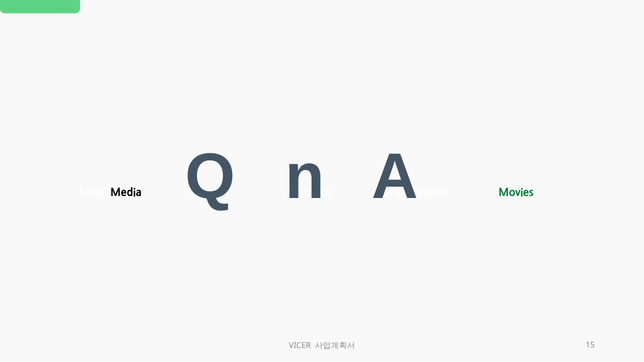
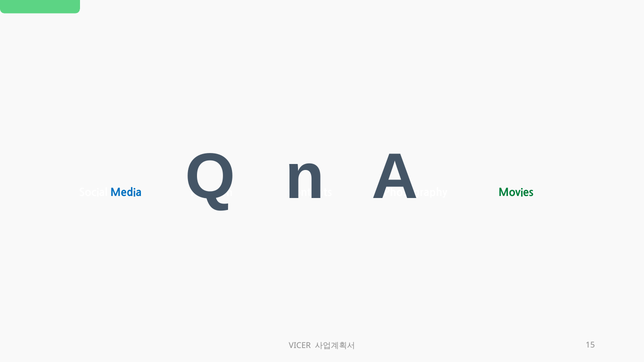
Media colour: black -> blue (126, 193)
